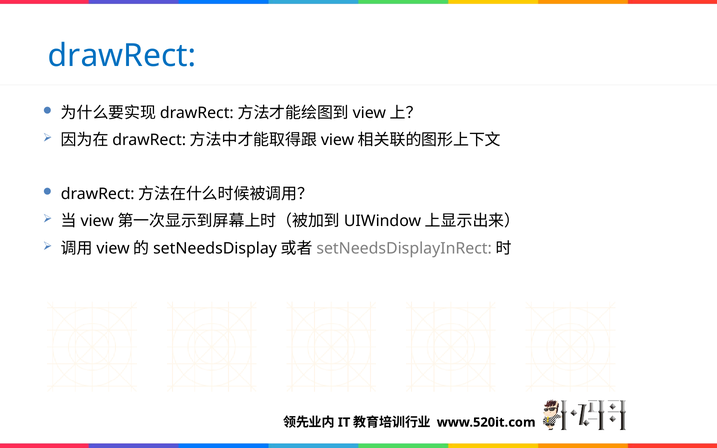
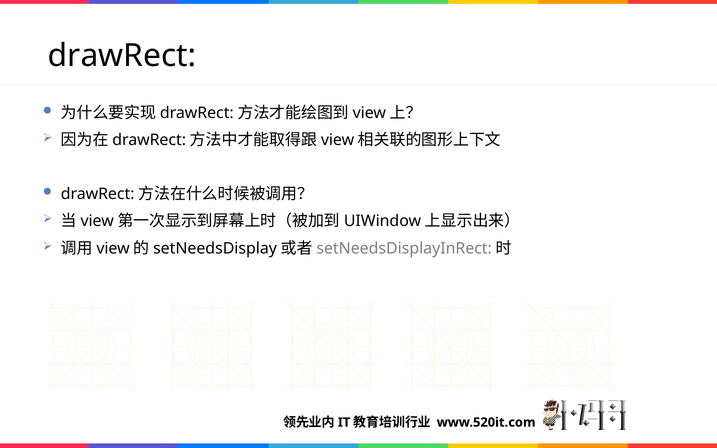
drawRect colour: blue -> black (122, 56)
